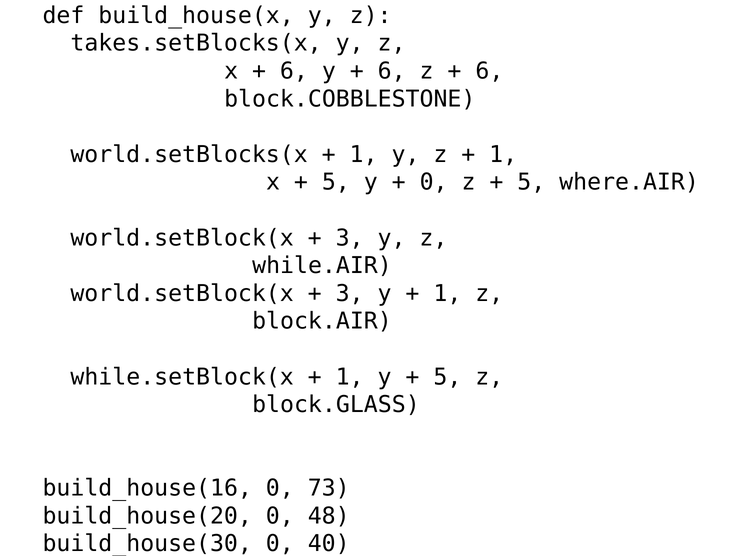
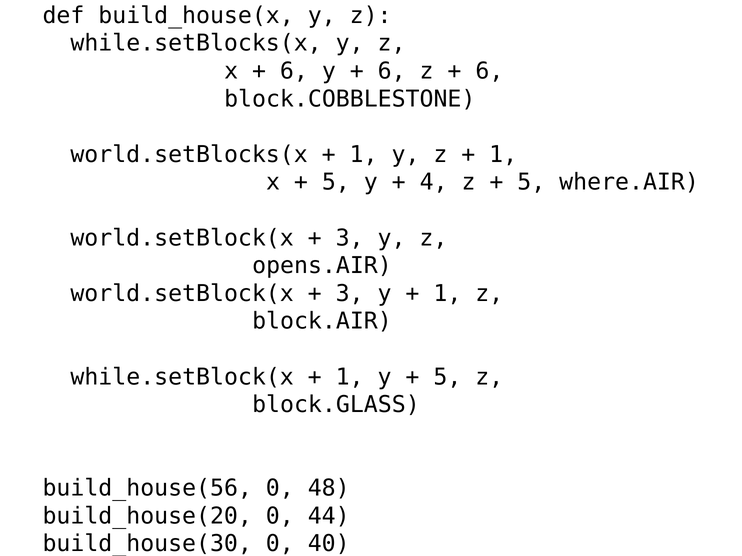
takes.setBlocks(x: takes.setBlocks(x -> while.setBlocks(x (196, 43)
0: 0 -> 4 (434, 182)
while.AIR: while.AIR -> opens.AIR (322, 266)
build_house(16: build_house(16 -> build_house(56 (147, 489)
73: 73 -> 48 (329, 489)
48: 48 -> 44 (329, 516)
